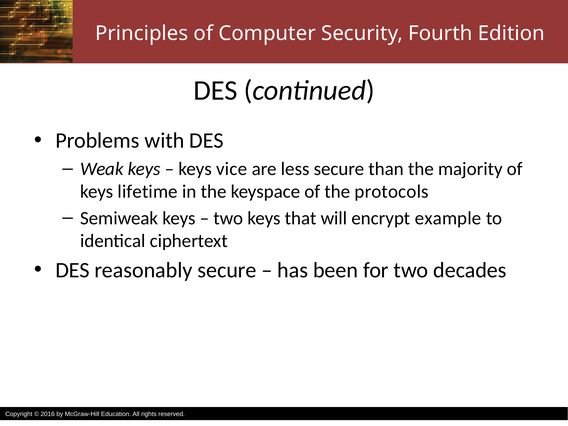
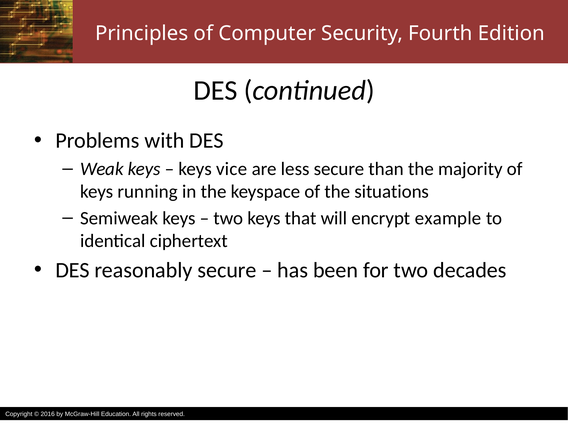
lifetime: lifetime -> running (148, 192)
protocols: protocols -> situations (392, 192)
